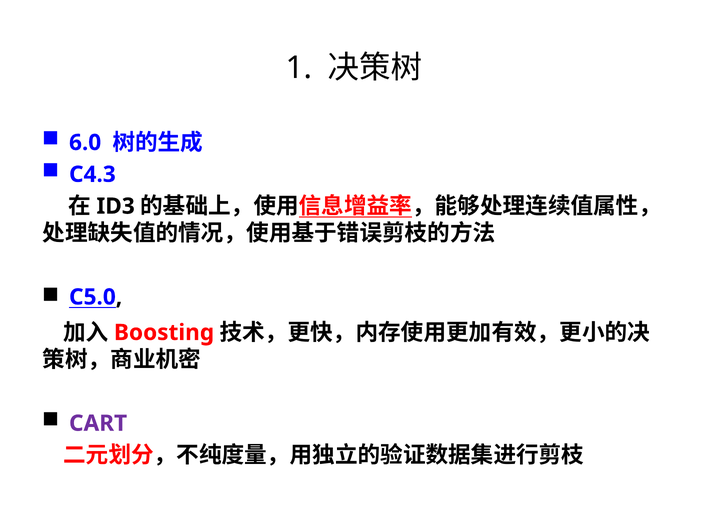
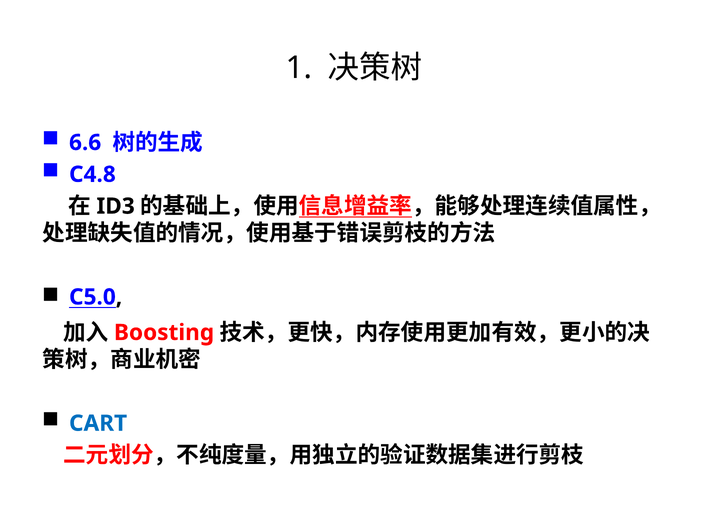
6.0: 6.0 -> 6.6 (85, 143)
C4.3: C4.3 -> C4.8 (92, 174)
CART colour: purple -> blue (98, 423)
